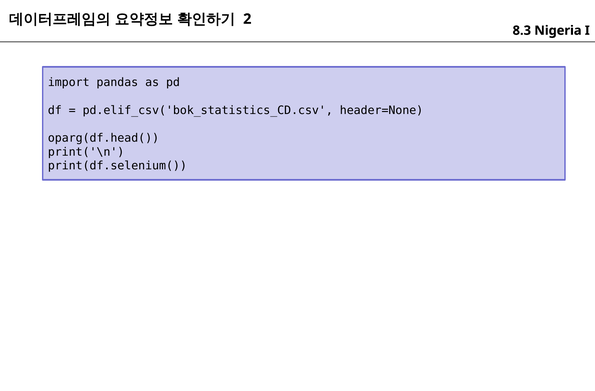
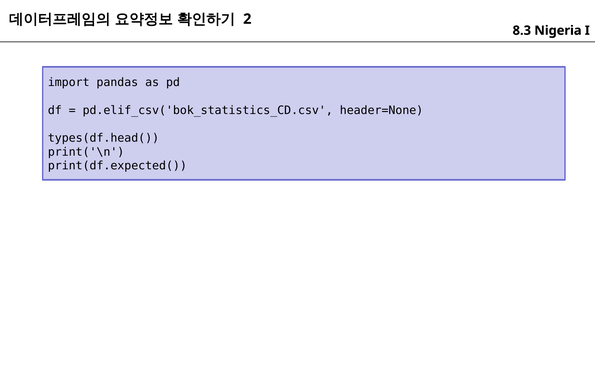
oparg(df.head(: oparg(df.head( -> types(df.head( (103, 138)
print(df.selenium(: print(df.selenium( -> print(df.expected( (117, 166)
